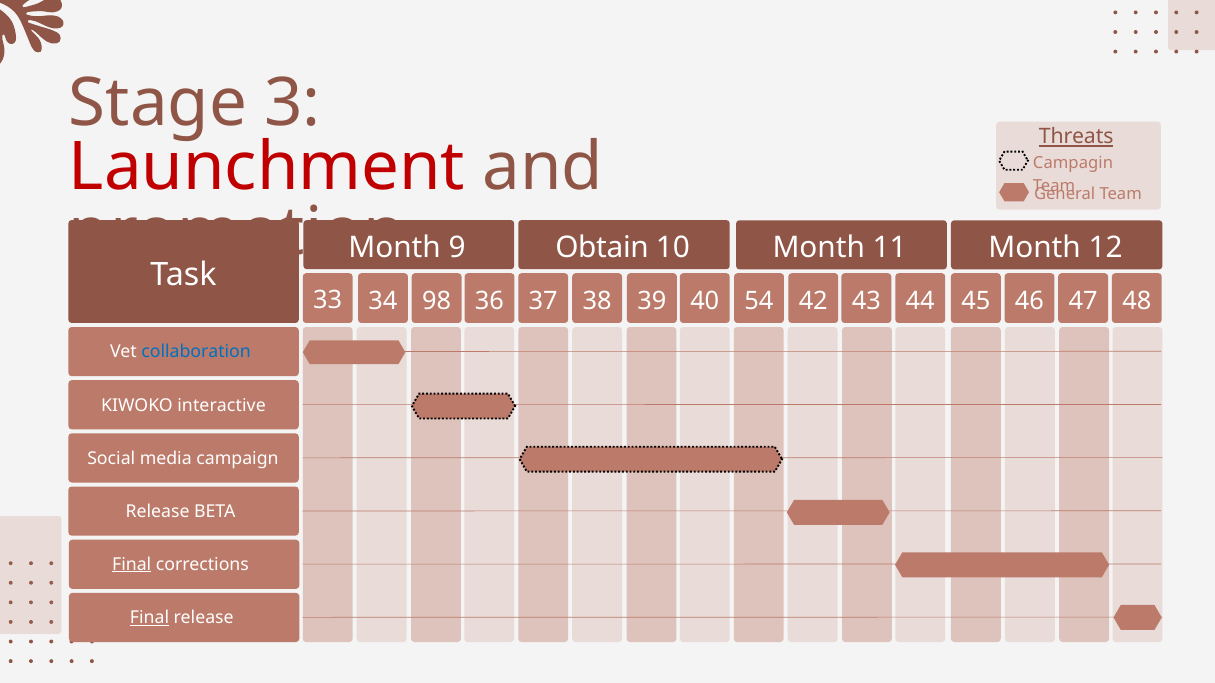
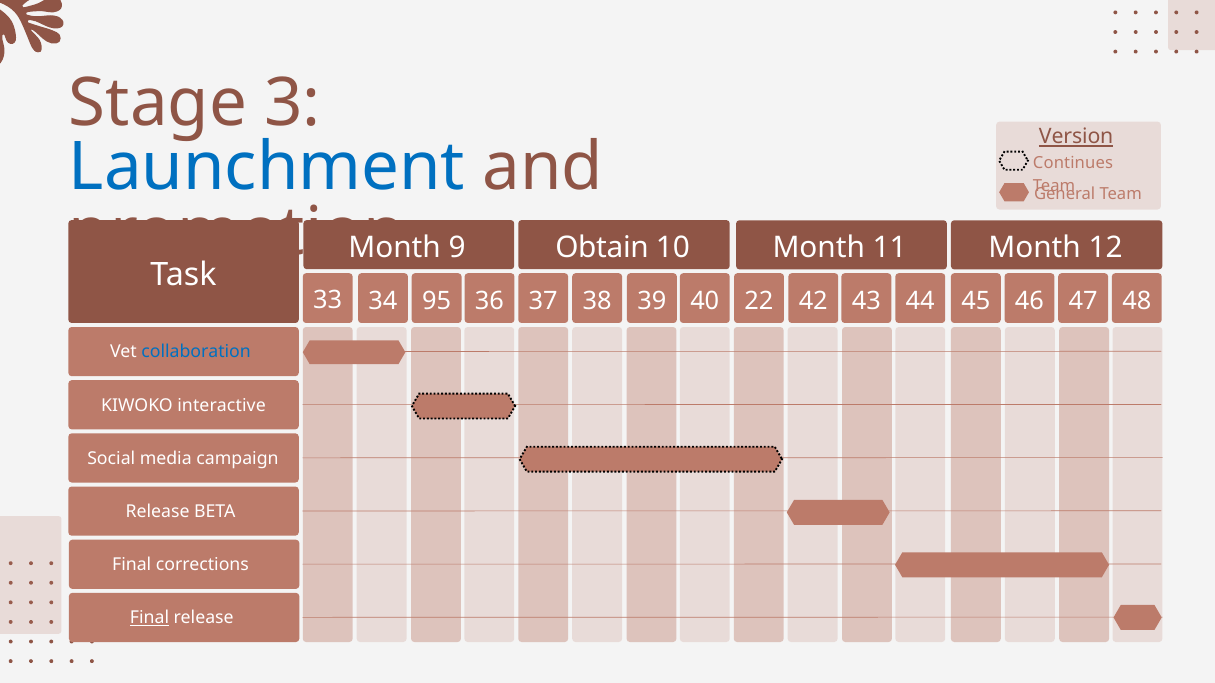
Threats: Threats -> Version (1076, 136)
Launchment colour: red -> blue (267, 168)
Campagin: Campagin -> Continues (1073, 163)
98: 98 -> 95 (437, 301)
54: 54 -> 22 (759, 301)
Final underline: present -> none (132, 565)
